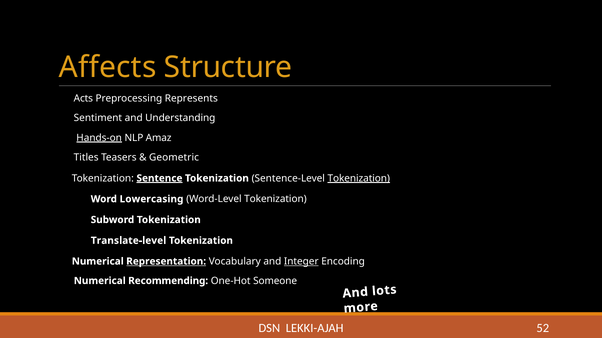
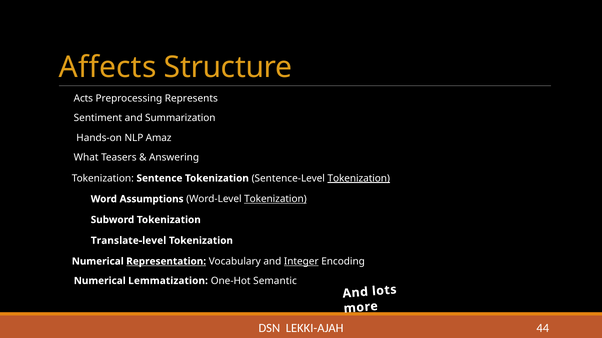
Understanding: Understanding -> Summarization (180, 118)
Hands-on underline: present -> none (99, 138)
Titles: Titles -> What (86, 158)
Geometric: Geometric -> Answering (174, 158)
Sentence underline: present -> none (159, 179)
Lowercasing: Lowercasing -> Assumptions (152, 199)
Tokenization underline: none -> present (275, 199)
Recommending: Recommending -> Lemmatization (168, 281)
Someone: Someone -> Semantic (275, 281)
52: 52 -> 44 (543, 329)
